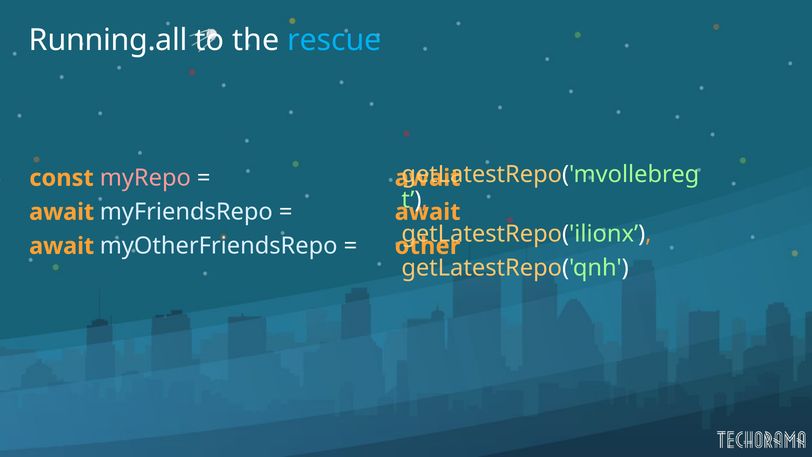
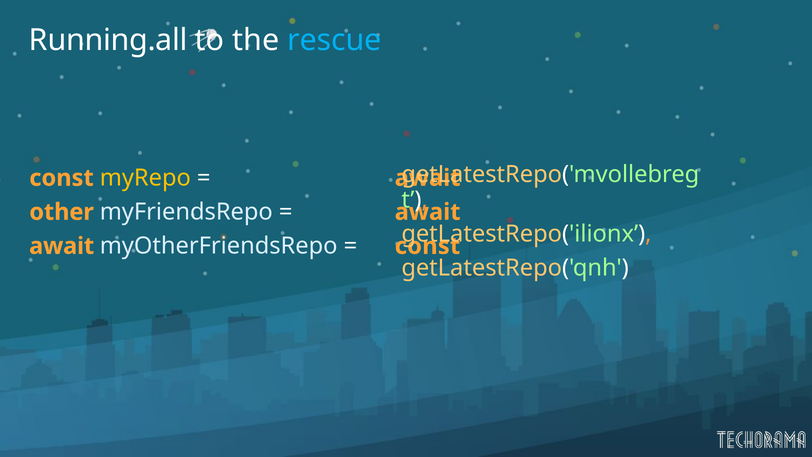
myRepo colour: pink -> yellow (145, 178)
await: await -> other (62, 212)
other: other -> const (427, 246)
